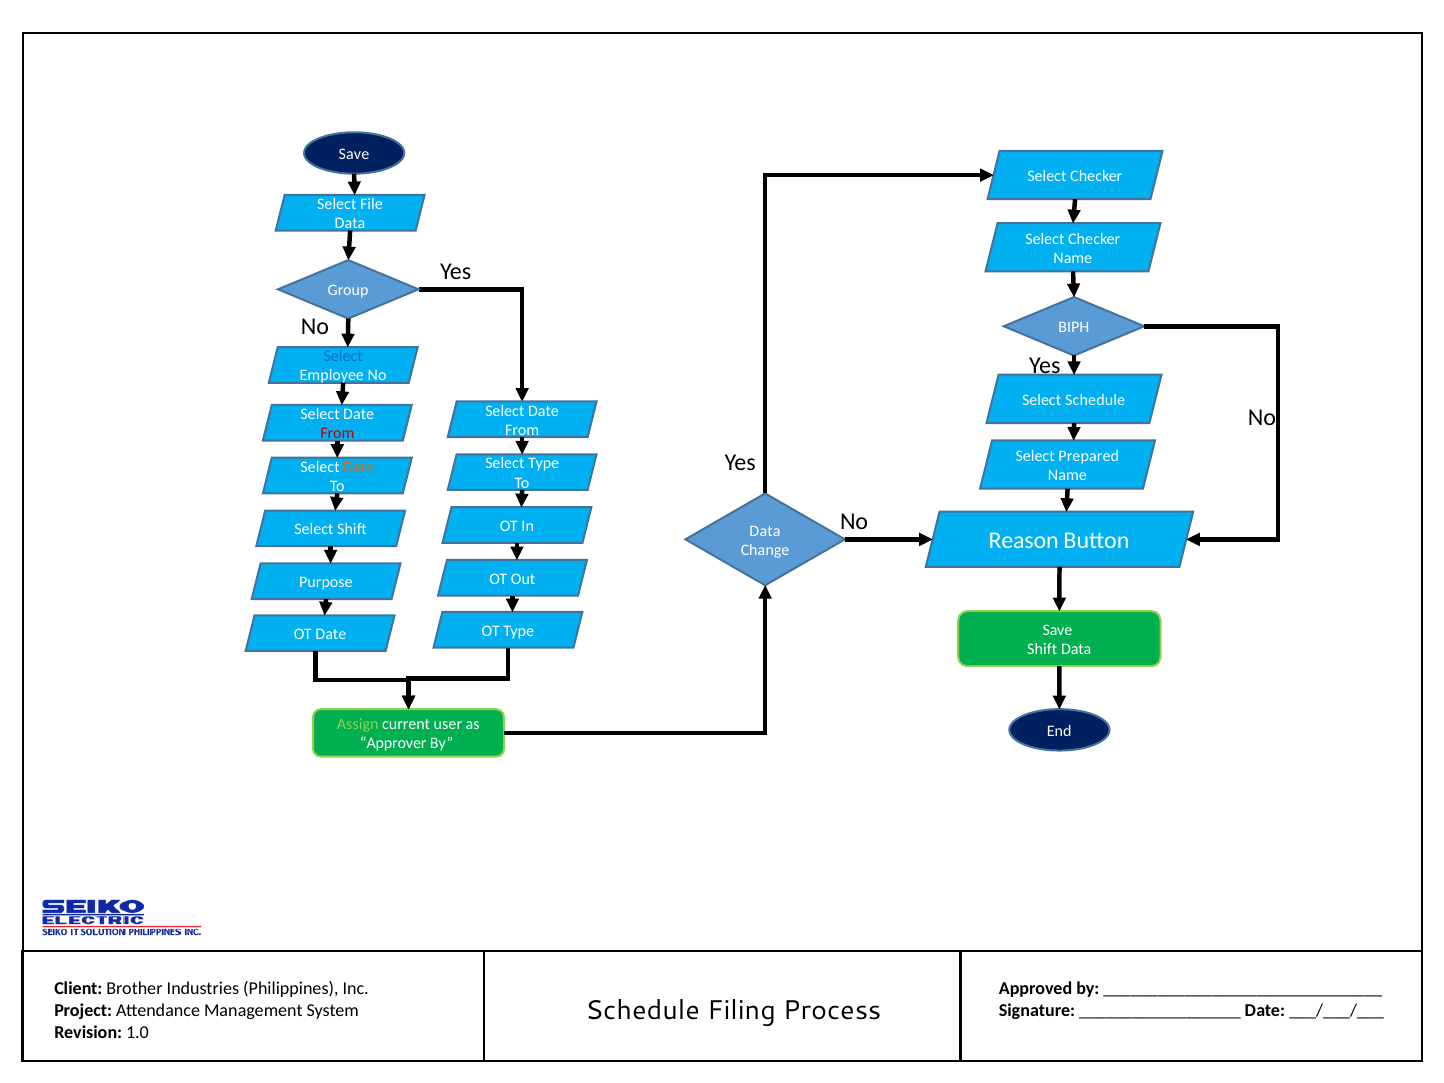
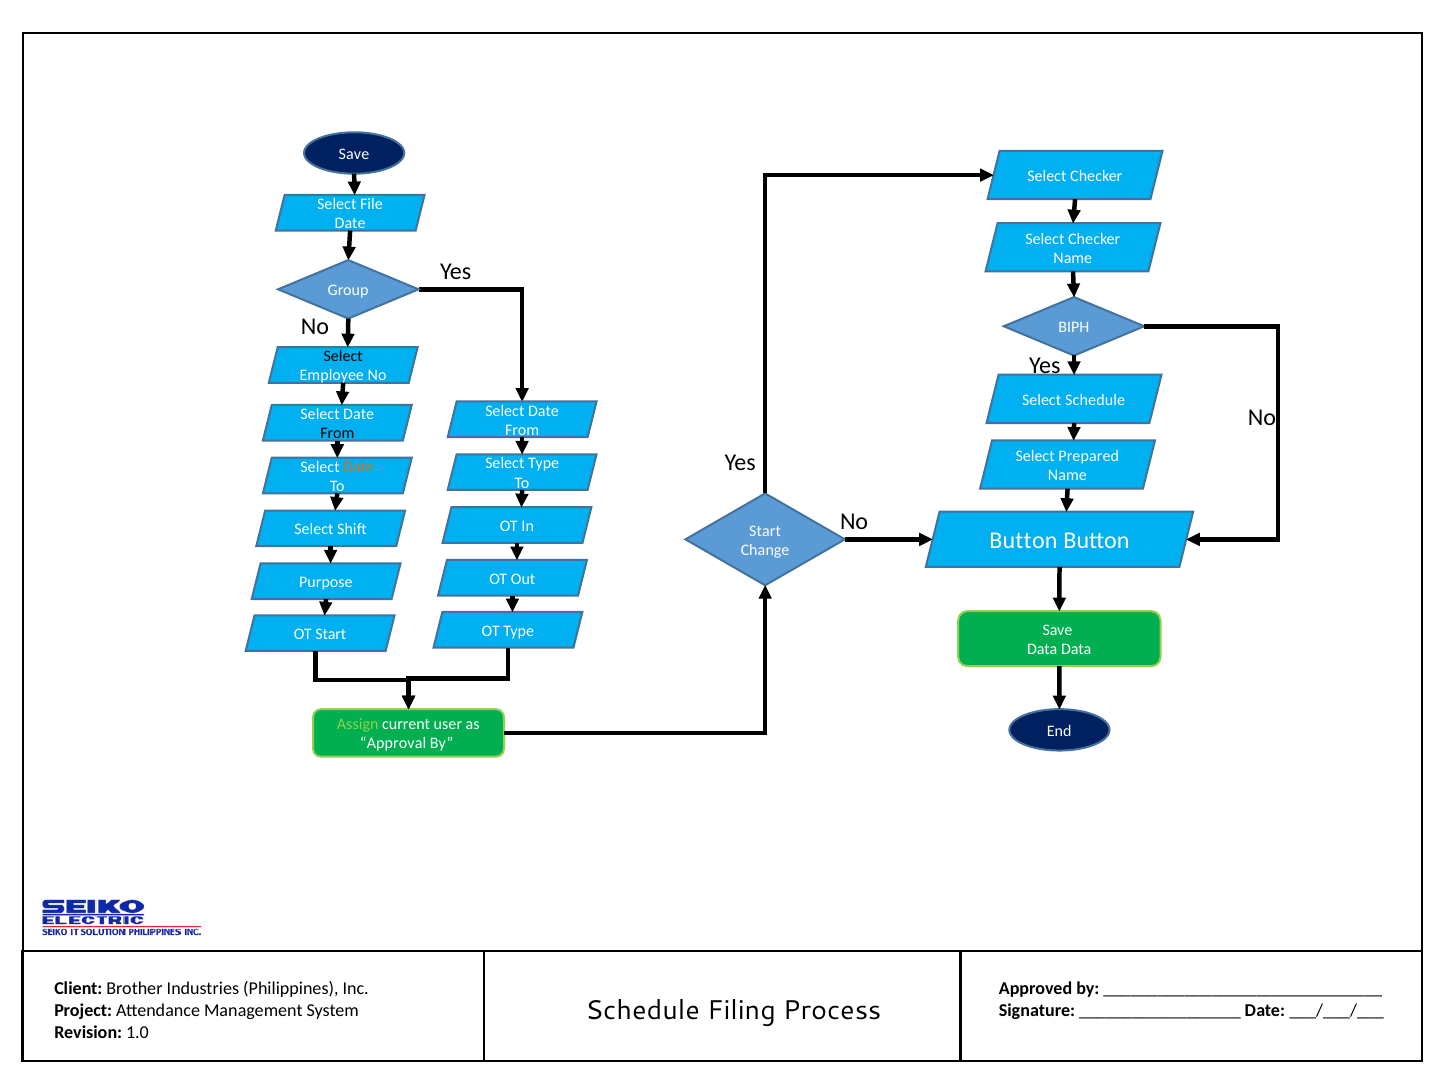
Data: Data -> Date (350, 223)
Select colour: blue -> black (343, 356)
From colour: red -> black (337, 433)
Data: Data -> Start (765, 531)
Reason: Reason -> Button (1023, 541)
OT Date: Date -> Start (331, 634)
Shift: Shift -> Data (1042, 649)
Approver: Approver -> Approval (393, 744)
